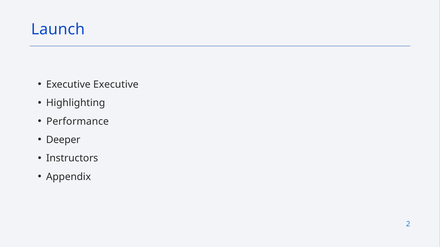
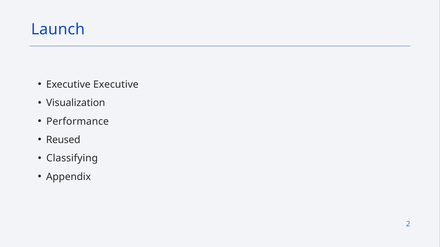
Highlighting: Highlighting -> Visualization (76, 103)
Deeper: Deeper -> Reused (63, 140)
Instructors: Instructors -> Classifying (72, 159)
